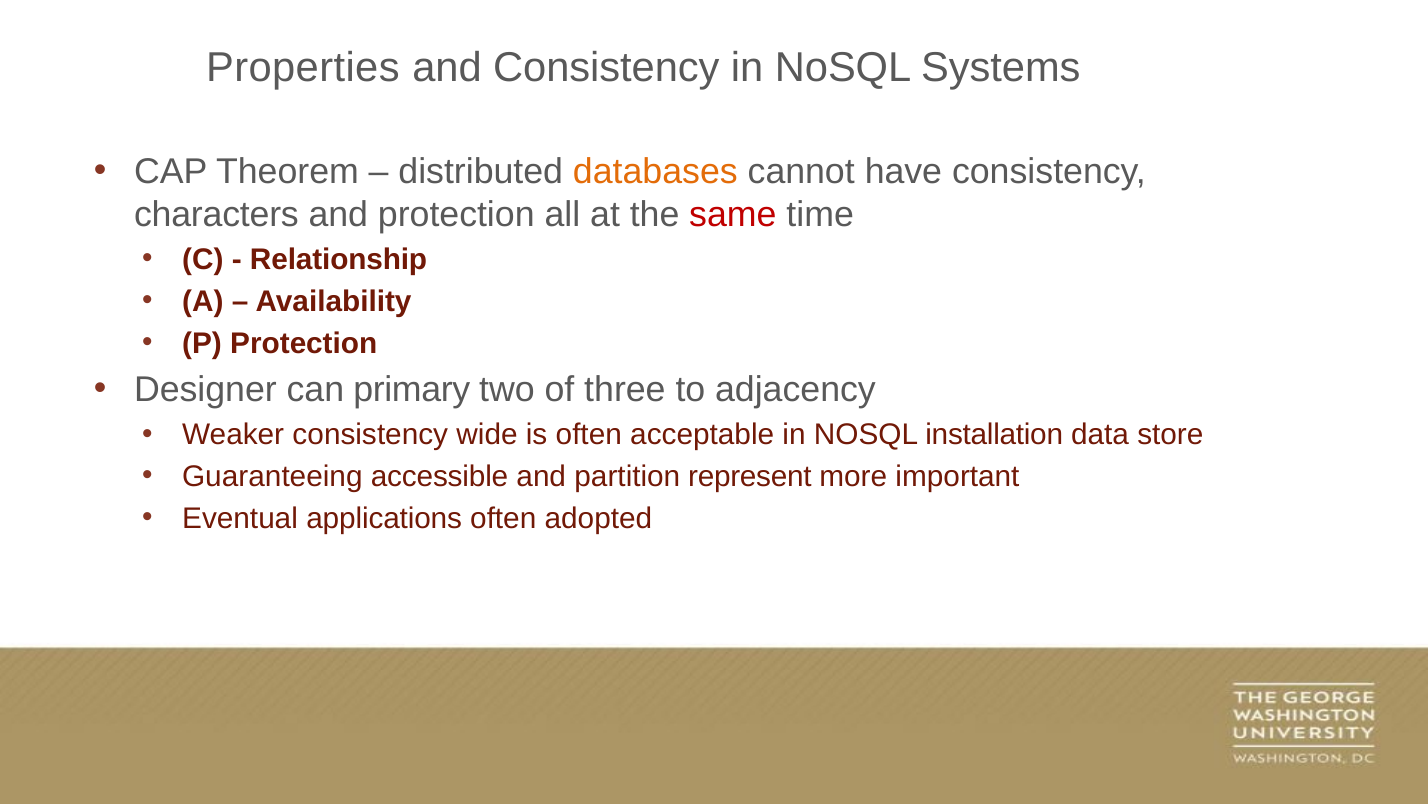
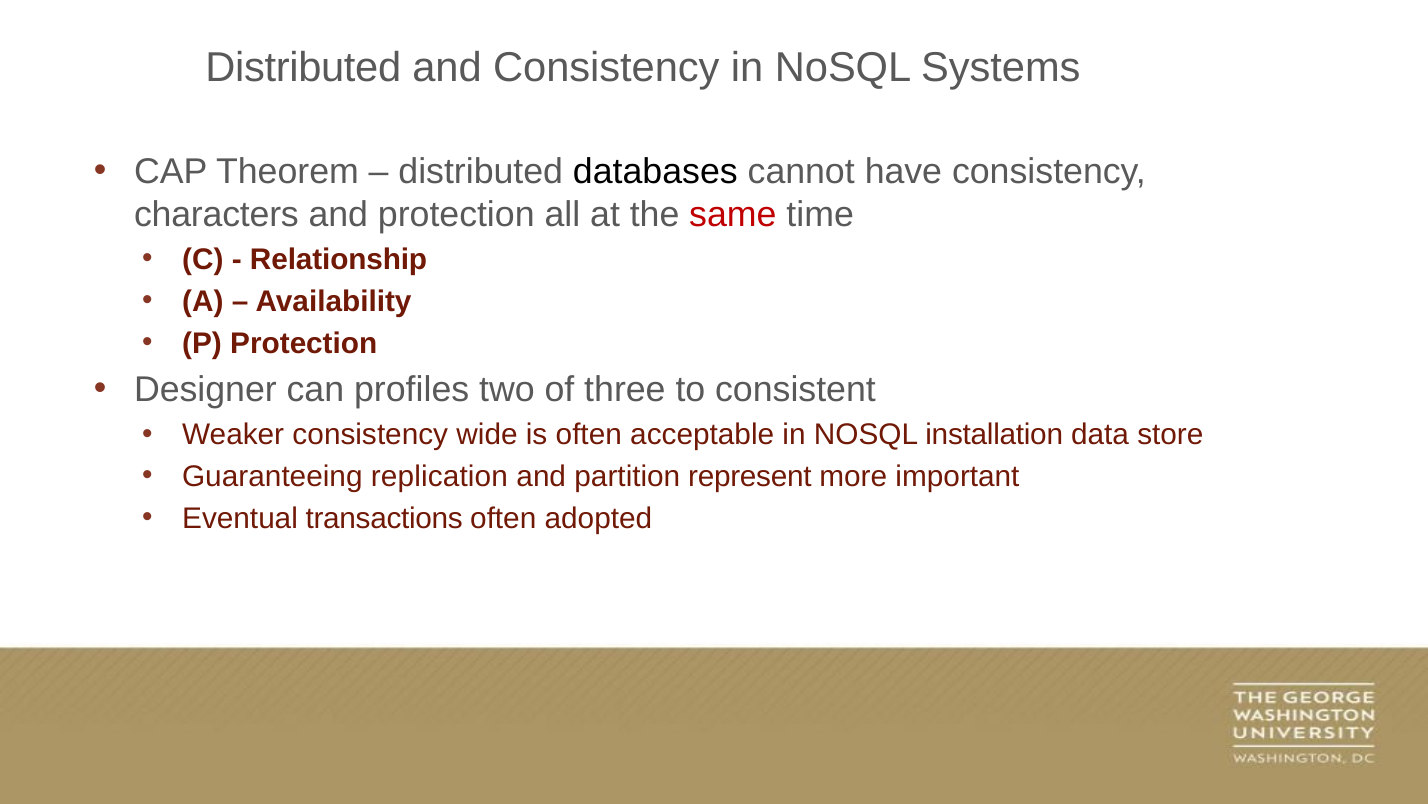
Properties: Properties -> Distributed (303, 67)
databases colour: orange -> black (655, 172)
primary: primary -> profiles (412, 390)
adjacency: adjacency -> consistent (795, 390)
accessible: accessible -> replication (439, 476)
applications: applications -> transactions (384, 518)
